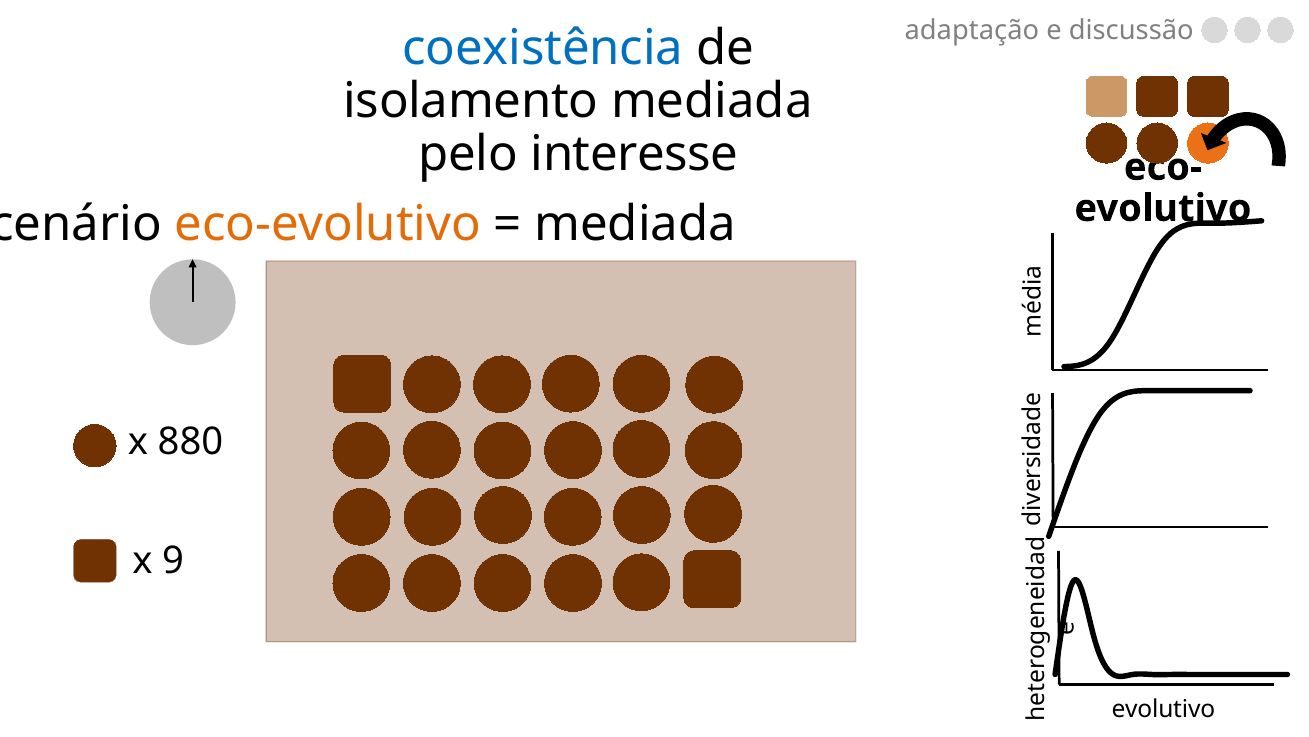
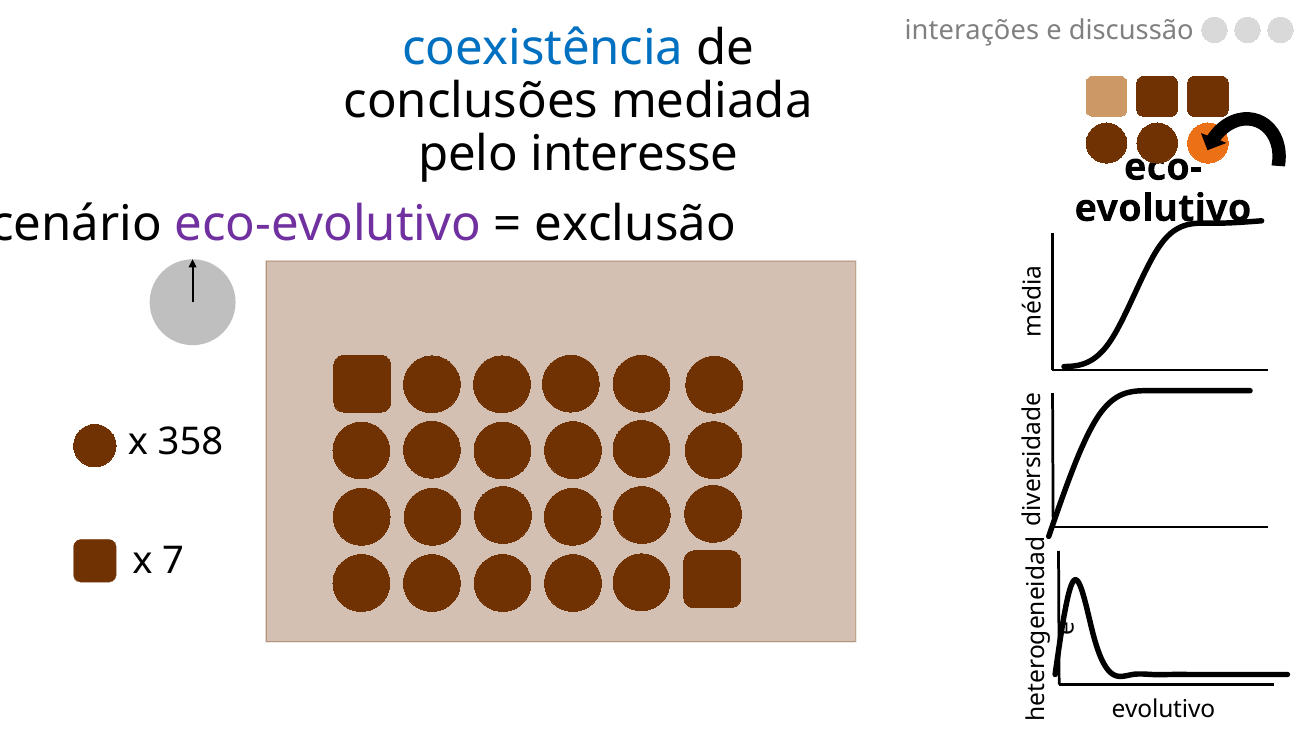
adaptação: adaptação -> interações (972, 31)
isolamento: isolamento -> conclusões (471, 101)
eco-evolutivo colour: orange -> purple (328, 224)
mediada: mediada -> exclusão (635, 224)
880: 880 -> 358 (190, 442)
9: 9 -> 7 (173, 560)
